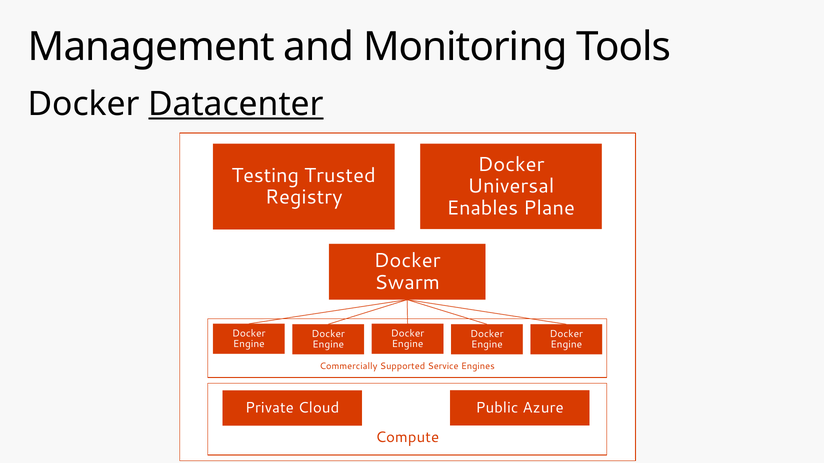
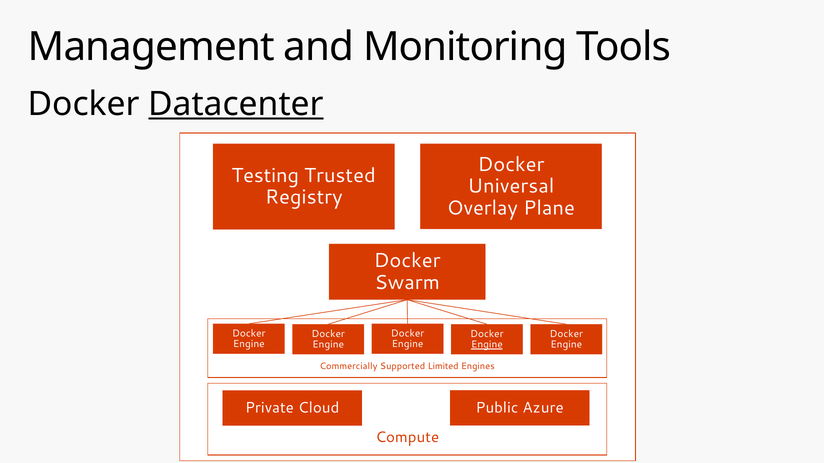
Enables: Enables -> Overlay (482, 208)
Engine underline: none -> present (487, 345)
Service: Service -> Limited (443, 367)
